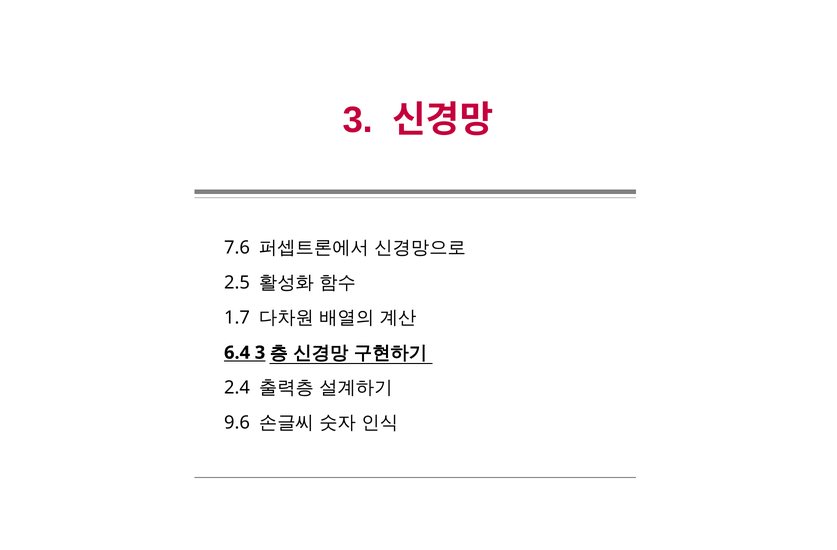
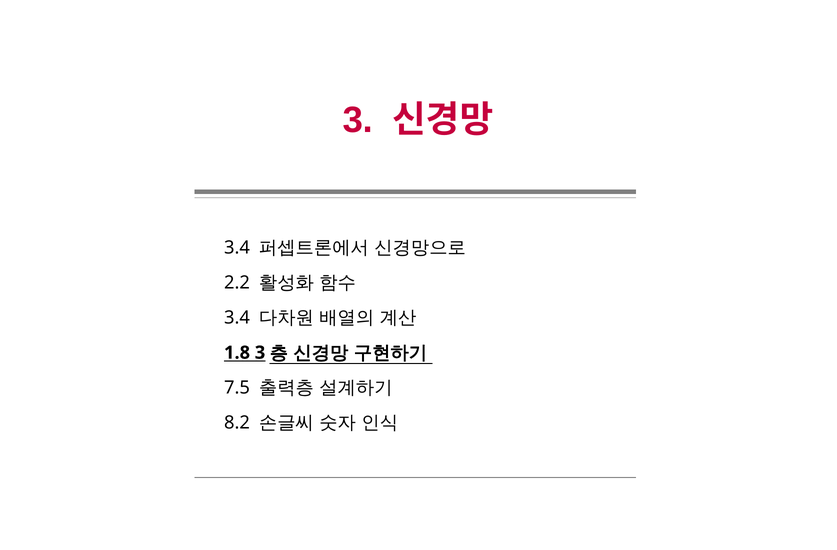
7.6: 7.6 -> 3.4 (237, 247)
2.5: 2.5 -> 2.2 (237, 282)
1.7: 1.7 -> 3.4 (237, 317)
6.4: 6.4 -> 1.8 (237, 353)
2.4: 2.4 -> 7.5 (237, 388)
9.6: 9.6 -> 8.2 (237, 423)
